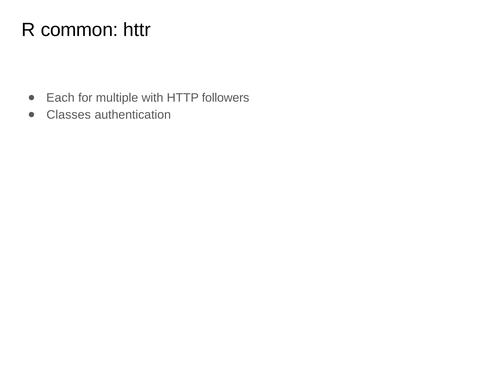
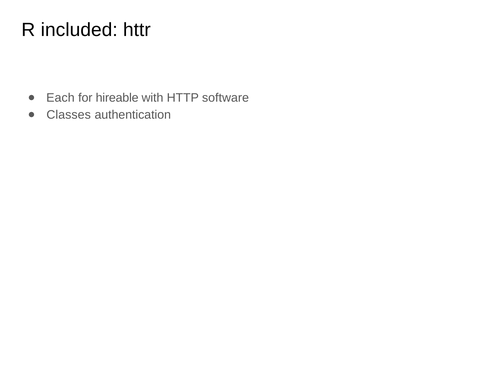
common: common -> included (79, 30)
multiple: multiple -> hireable (117, 98)
followers: followers -> software (225, 98)
